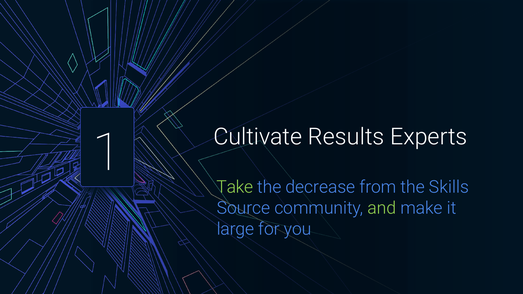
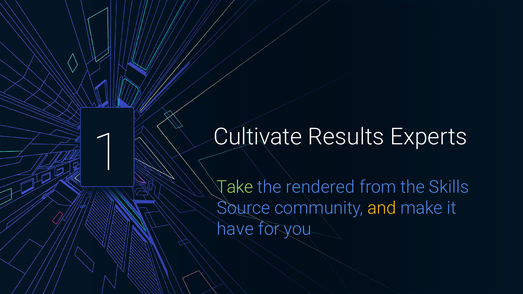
decrease: decrease -> rendered (320, 187)
and colour: light green -> yellow (382, 208)
large: large -> have (235, 229)
